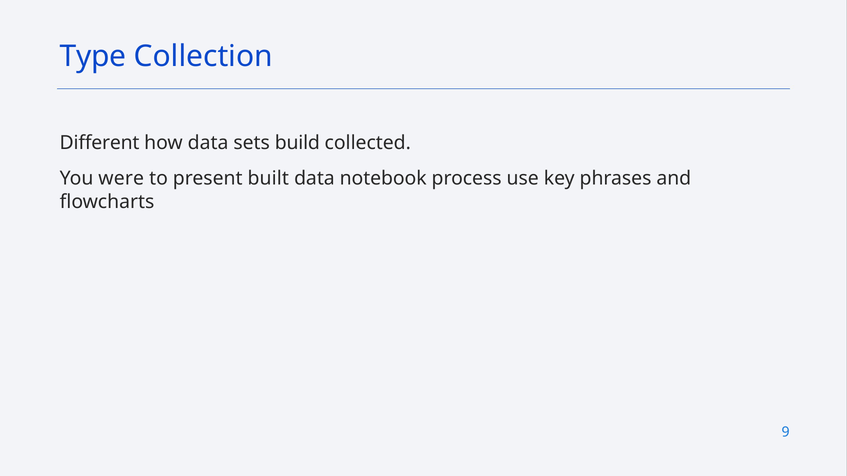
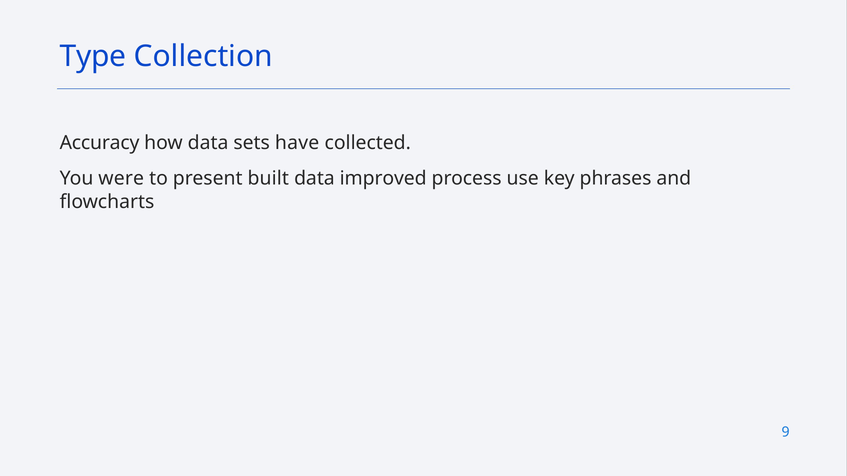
Different: Different -> Accuracy (100, 143)
build: build -> have (297, 143)
notebook: notebook -> improved (383, 179)
